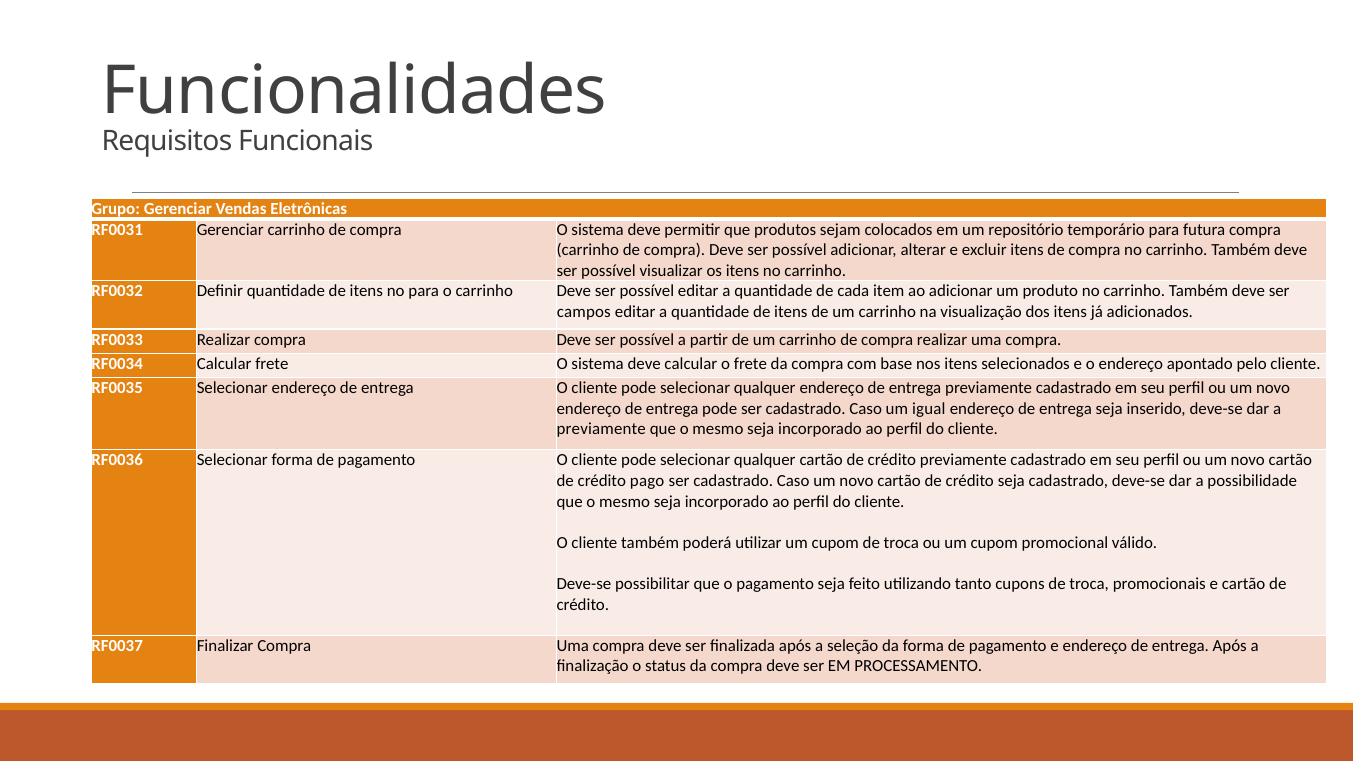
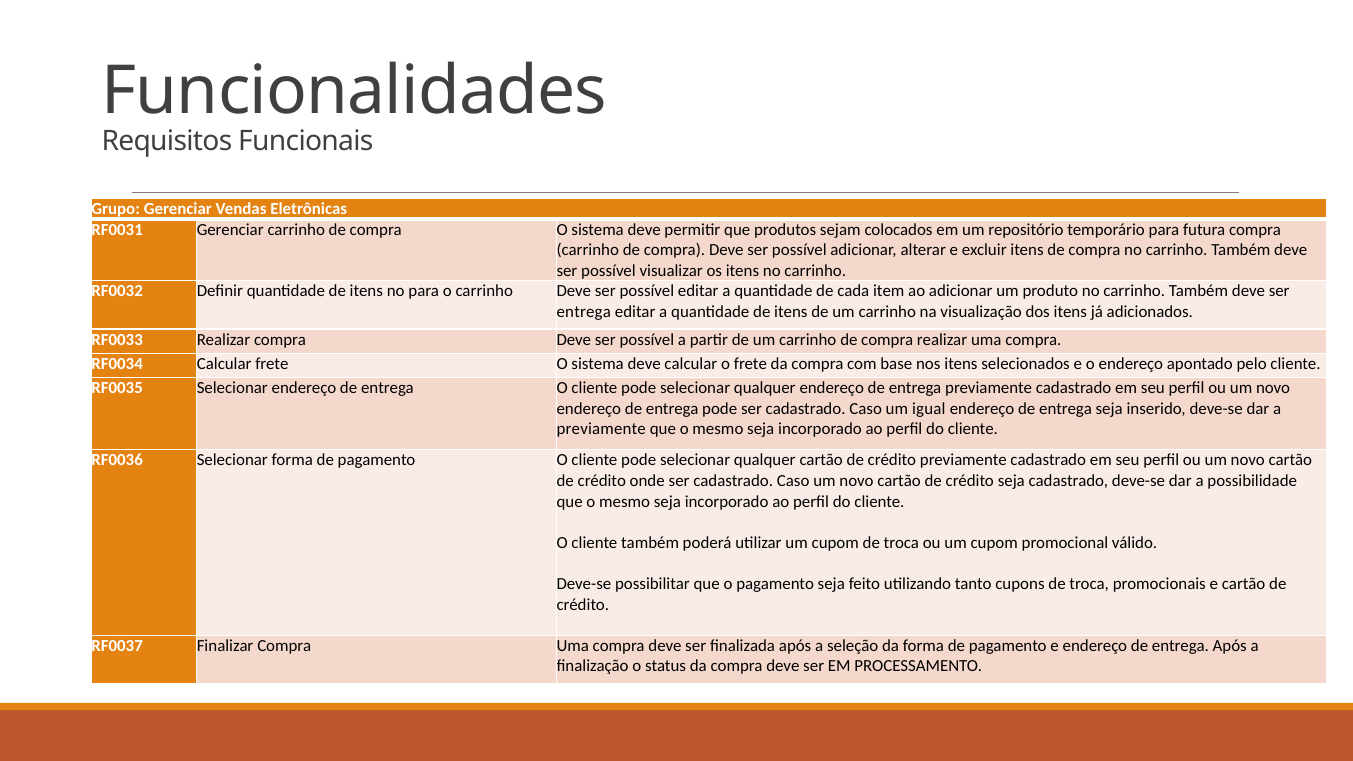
campos: campos -> entrega (584, 312)
pago: pago -> onde (647, 481)
